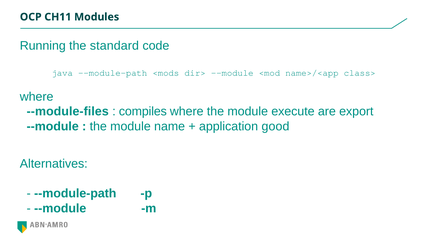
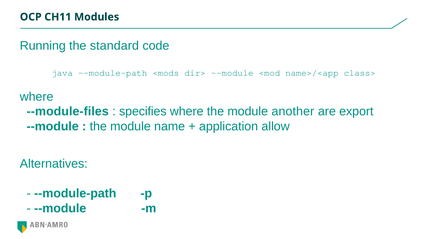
compiles: compiles -> specifies (143, 111)
execute: execute -> another (293, 111)
good: good -> allow (276, 126)
